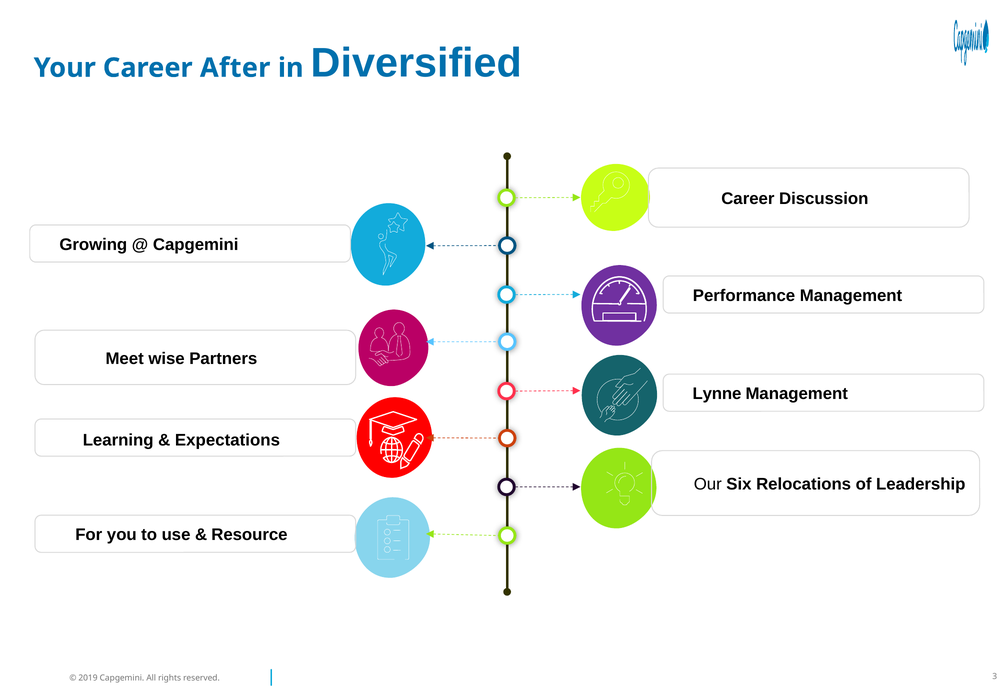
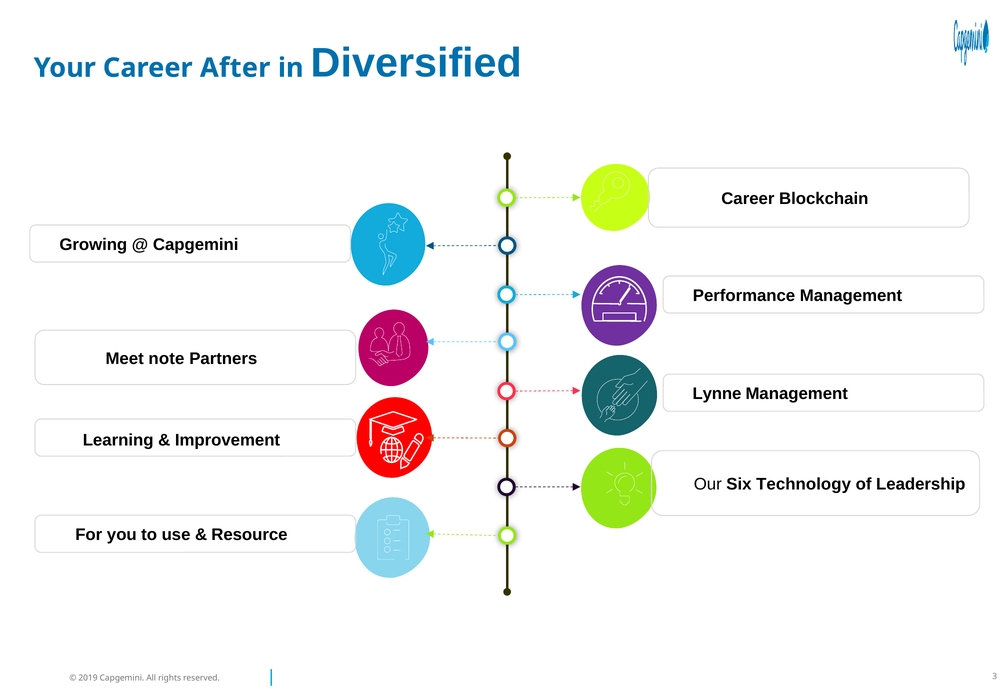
Discussion: Discussion -> Blockchain (824, 199)
wise: wise -> note (166, 359)
Expectations: Expectations -> Improvement (228, 440)
Relocations: Relocations -> Technology (804, 484)
